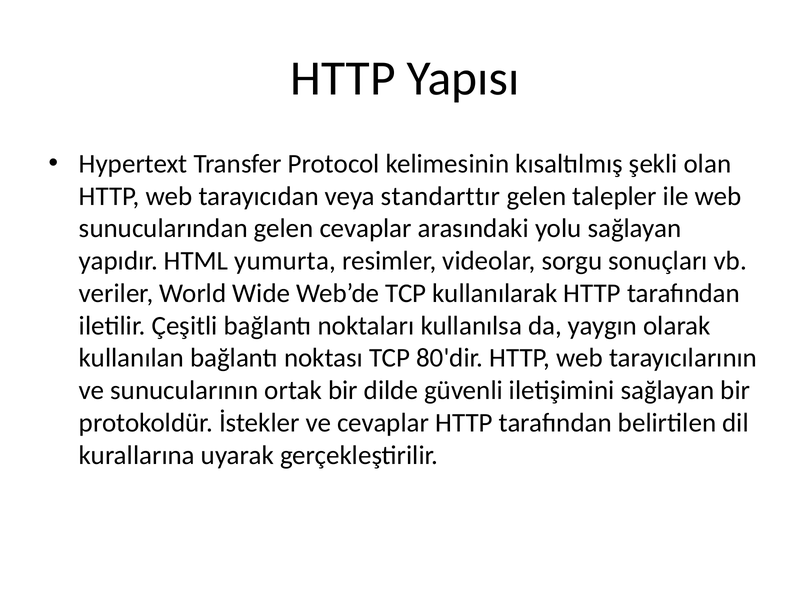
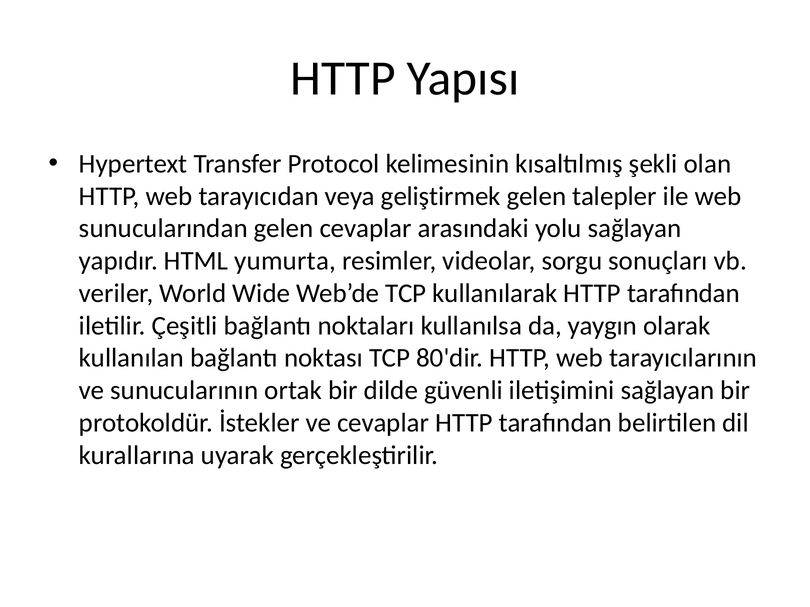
standarttır: standarttır -> geliştirmek (441, 196)
